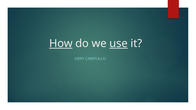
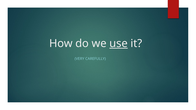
How underline: present -> none (61, 44)
